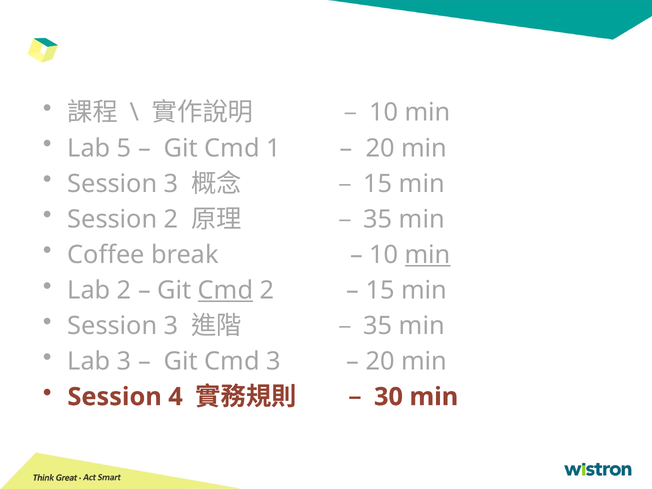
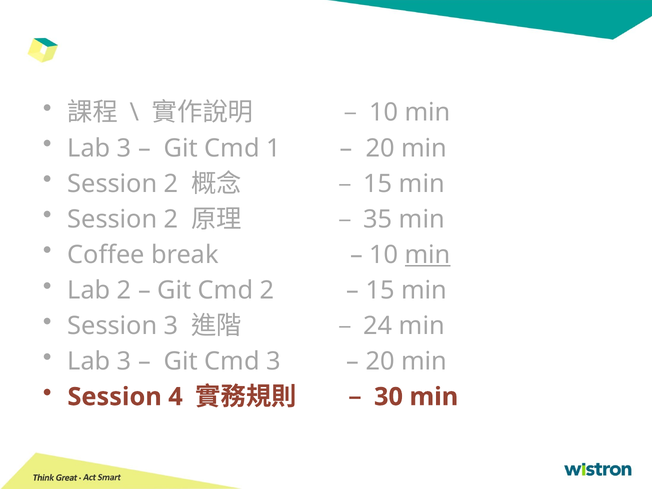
5: 5 -> 3 (124, 148)
3: 3 -> 2 (171, 184)
Cmd underline: present -> none (226, 290)
35: 35 -> 24 (378, 326)
